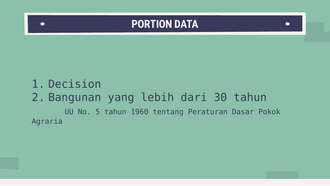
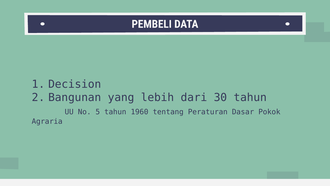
PORTION: PORTION -> PEMBELI (152, 24)
